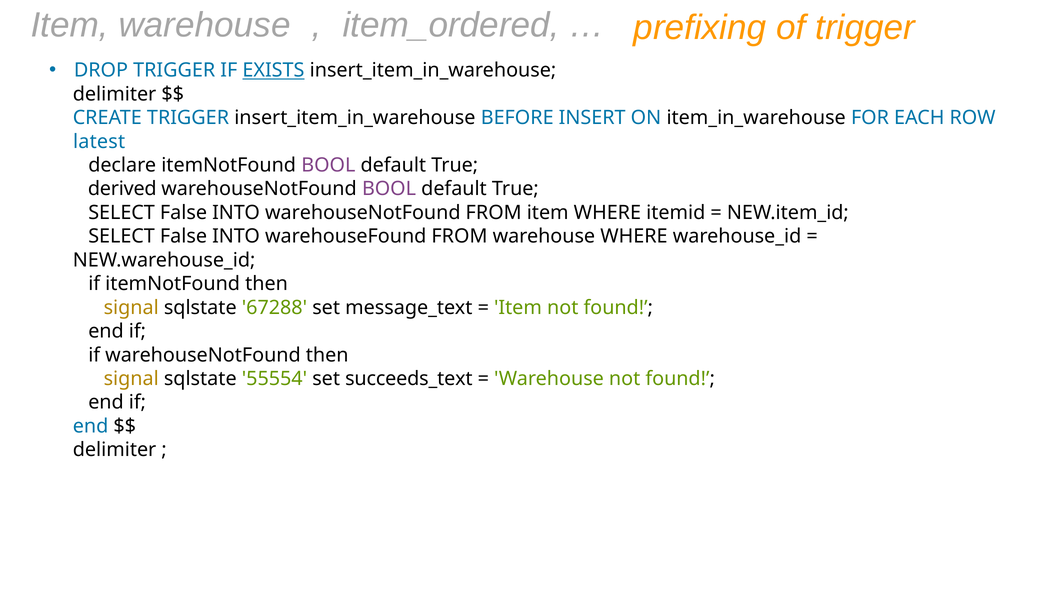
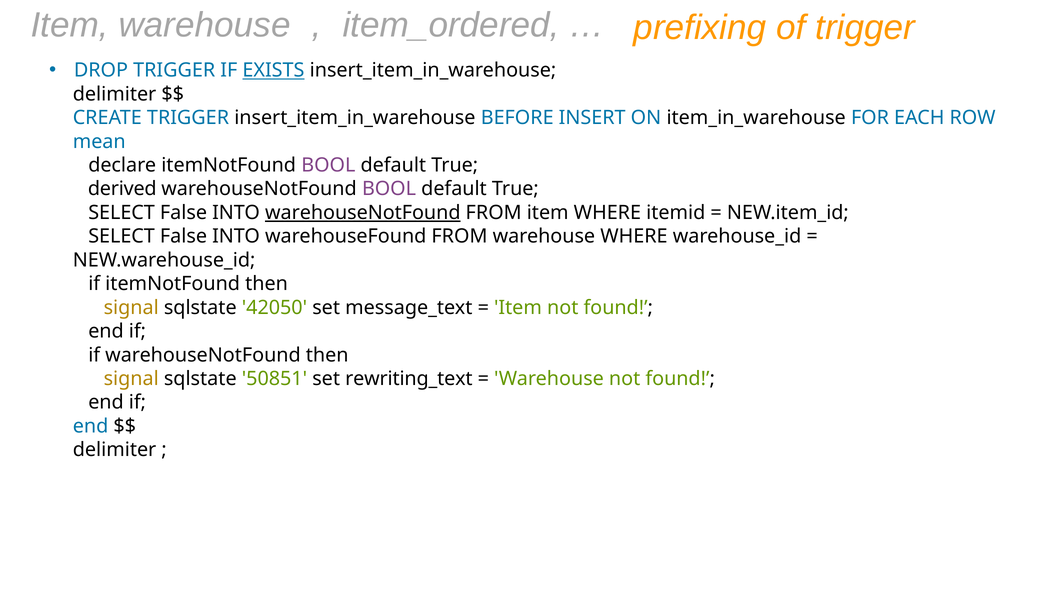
latest: latest -> mean (99, 142)
warehouseNotFound underline: none -> present (363, 213)
67288: 67288 -> 42050 (274, 308)
55554: 55554 -> 50851 (274, 379)
succeeds_text: succeeds_text -> rewriting_text (409, 379)
